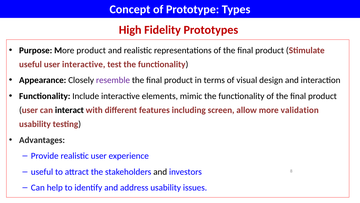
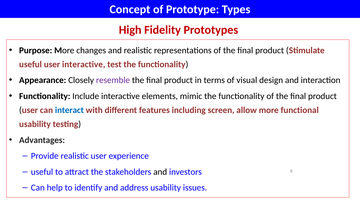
More product: product -> changes (91, 50)
interact colour: black -> blue (69, 110)
validation: validation -> functional (300, 110)
